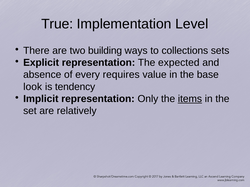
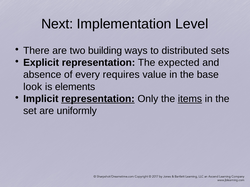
True: True -> Next (57, 24)
collections: collections -> distributed (185, 51)
tendency: tendency -> elements (75, 87)
representation underline: none -> present (98, 99)
relatively: relatively -> uniformly (77, 111)
